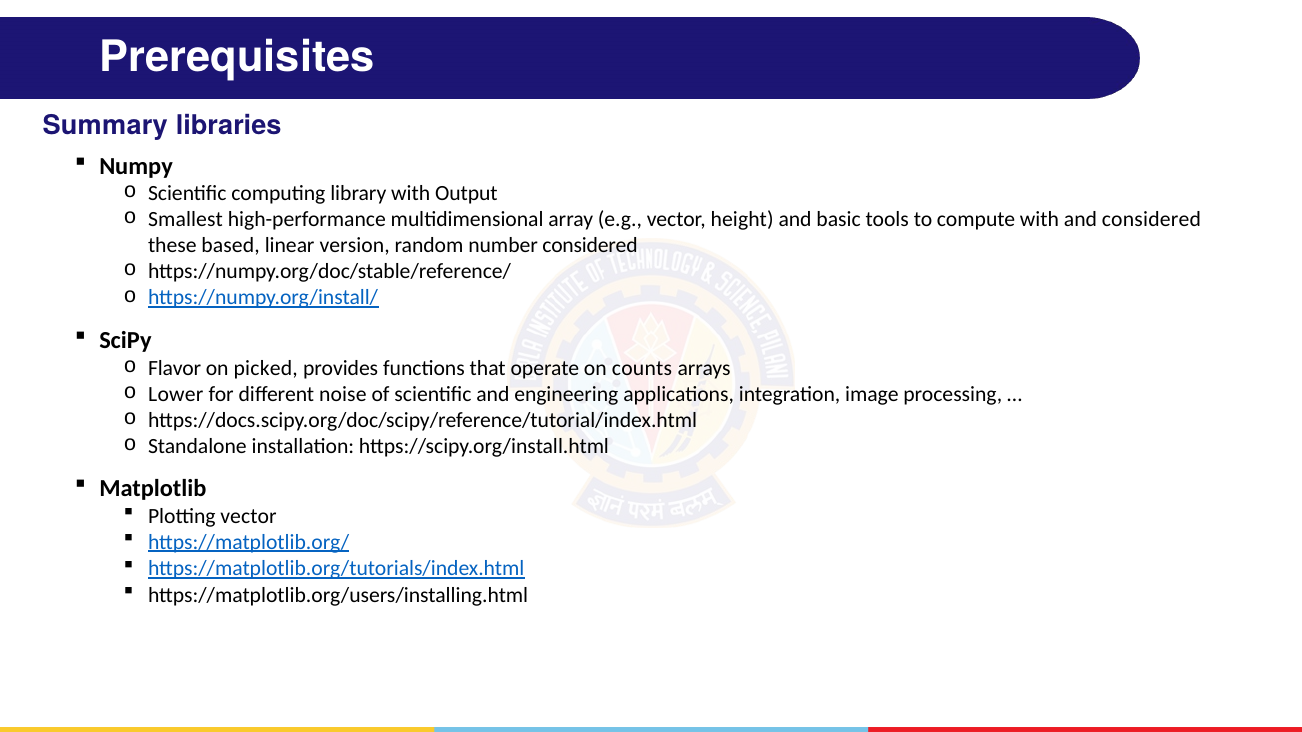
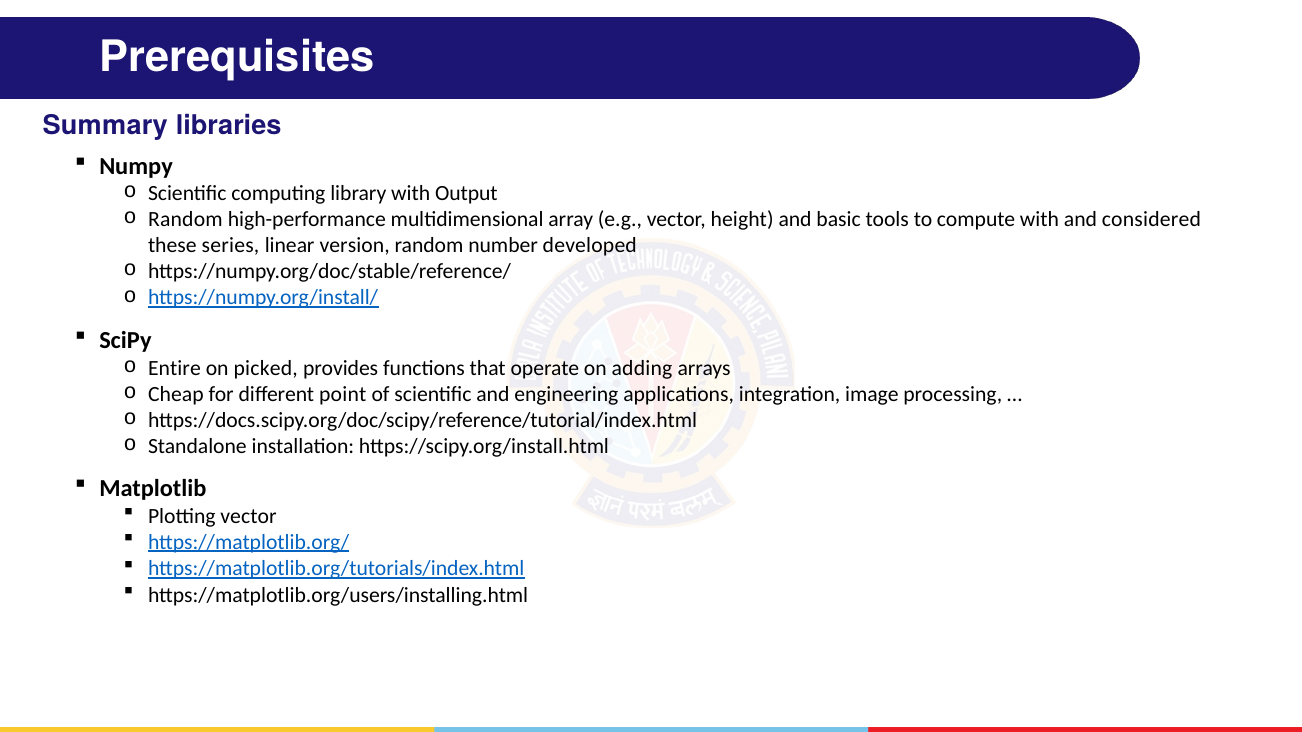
Smallest: Smallest -> Random (185, 220)
based: based -> series (231, 246)
number considered: considered -> developed (590, 246)
Flavor: Flavor -> Entire (174, 368)
counts: counts -> adding (642, 368)
Lower: Lower -> Cheap (176, 394)
noise: noise -> point (343, 394)
